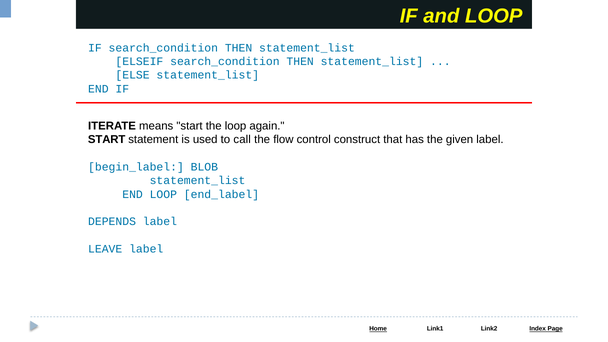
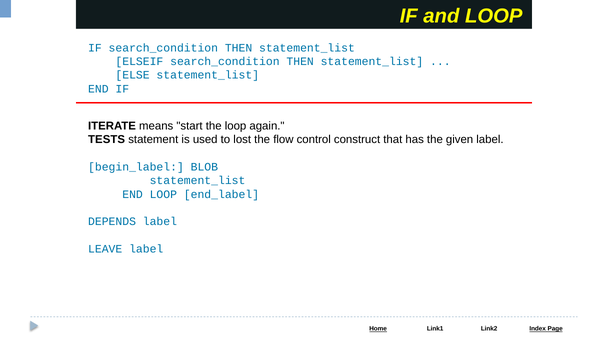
START: START -> TESTS (107, 140)
call: call -> lost (242, 140)
